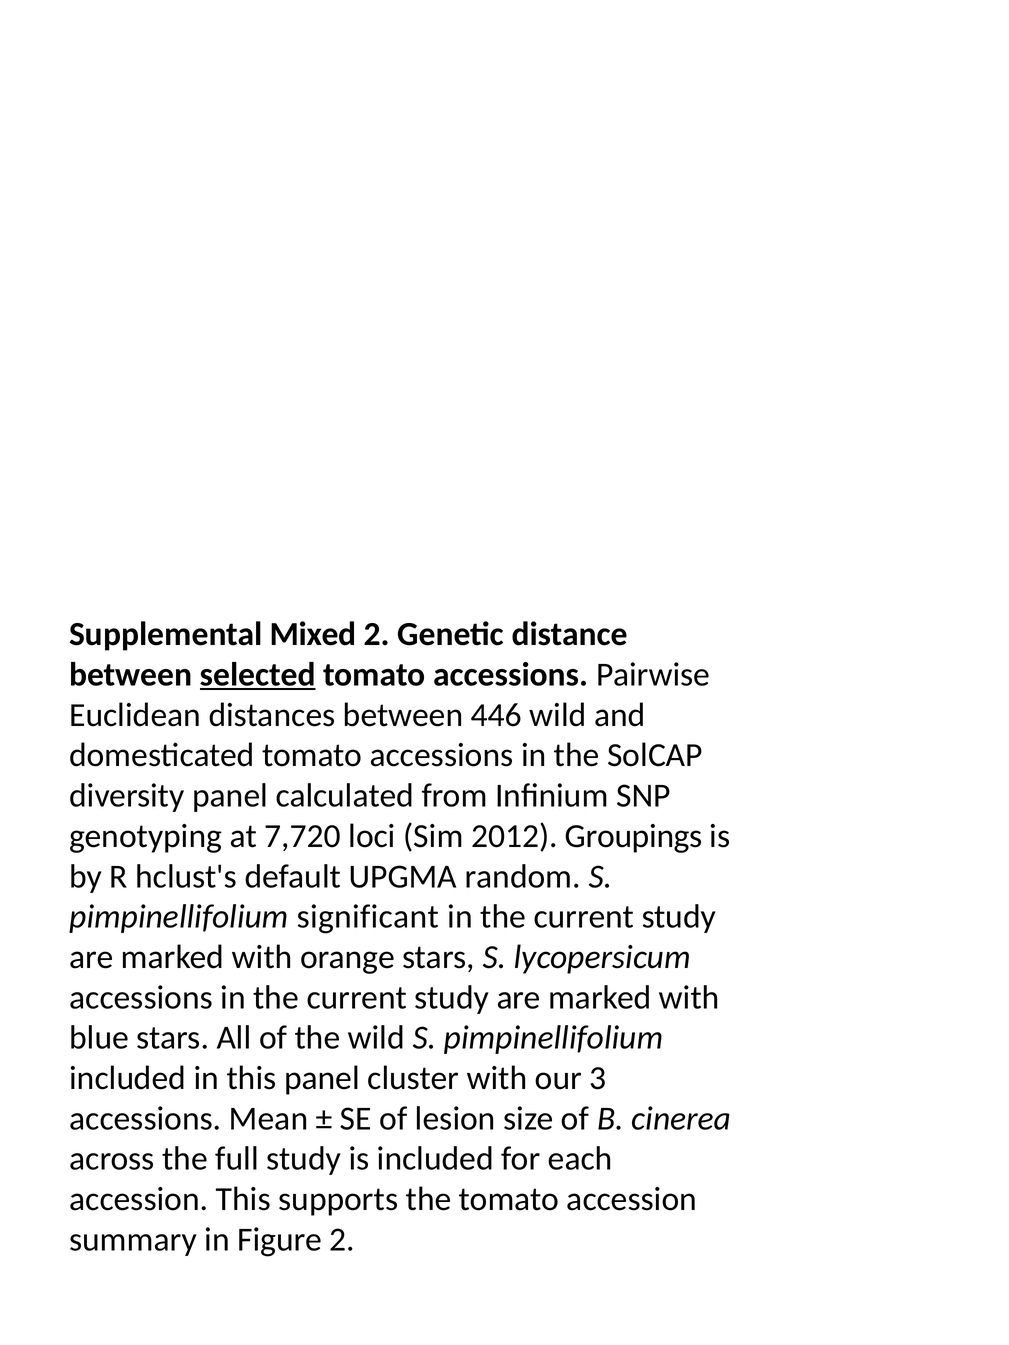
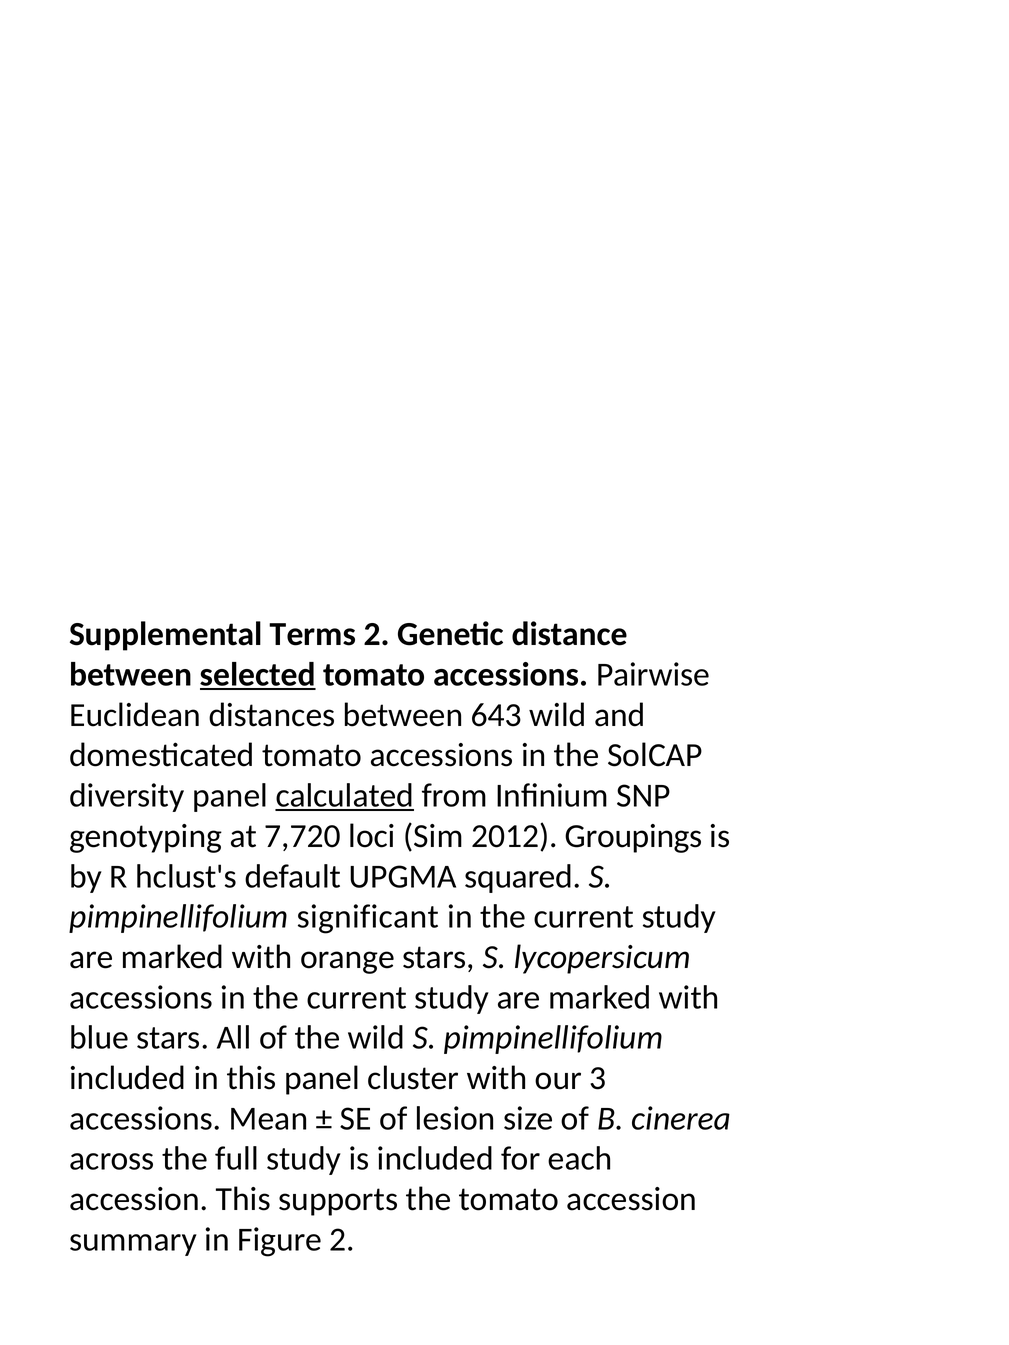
Mixed: Mixed -> Terms (313, 635)
446: 446 -> 643 (496, 715)
calculated underline: none -> present (345, 796)
random: random -> squared (523, 877)
